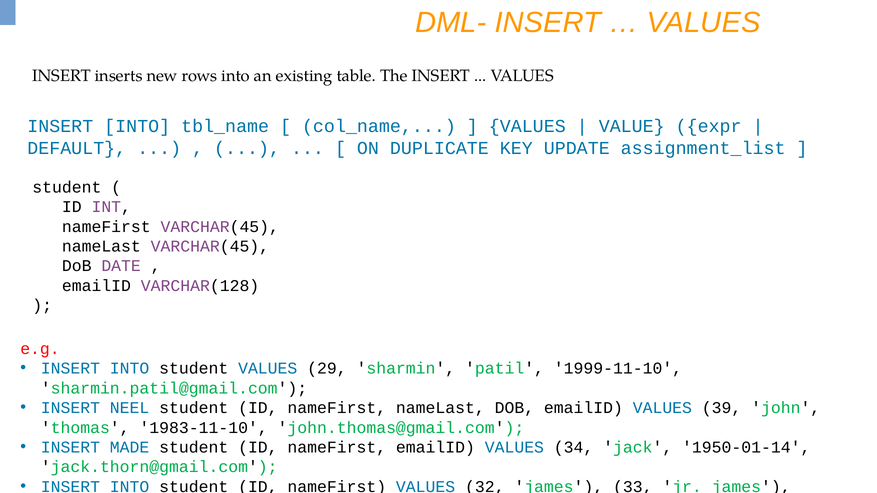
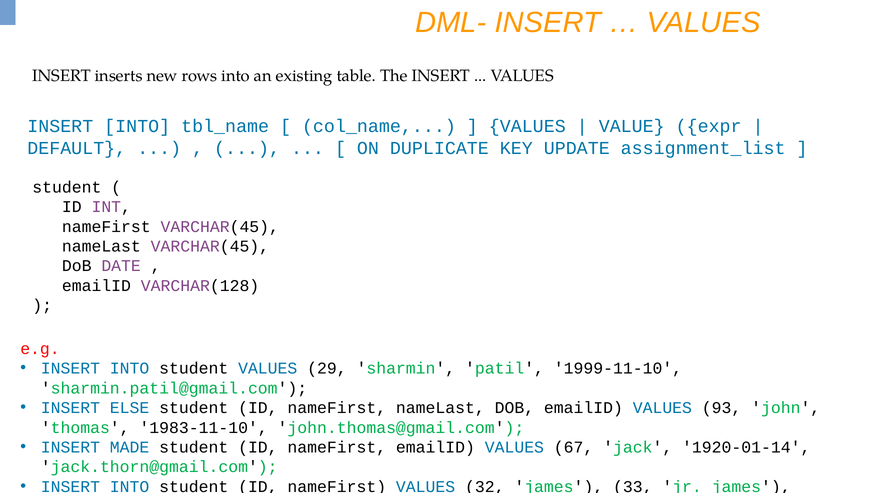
NEEL: NEEL -> ELSE (130, 408)
39: 39 -> 93 (722, 408)
VALUES 34: 34 -> 67 (574, 448)
1950-01-14: 1950-01-14 -> 1920-01-14 (746, 448)
